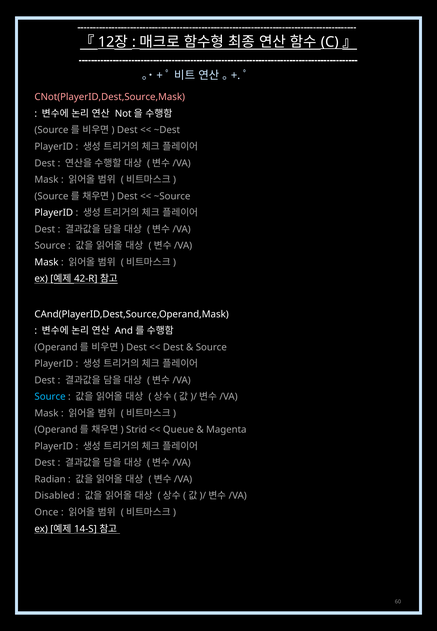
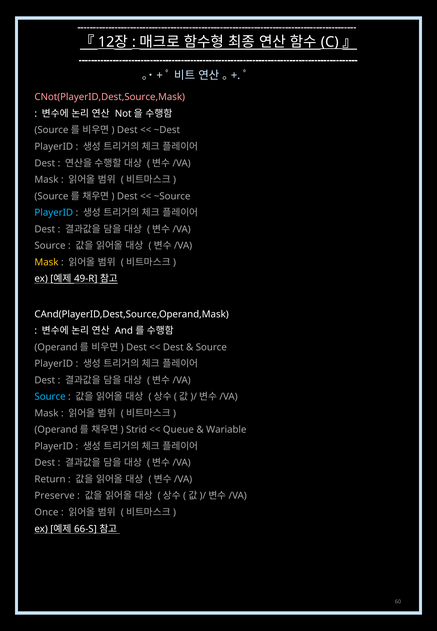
PlayerID colour: white -> light blue (54, 213)
Mask colour: white -> yellow (46, 262)
42-R: 42-R -> 49-R (86, 279)
Magenta: Magenta -> Wariable (226, 430)
Radian: Radian -> Return (50, 479)
Disabled: Disabled -> Preserve (55, 496)
14-S: 14-S -> 66-S (85, 529)
